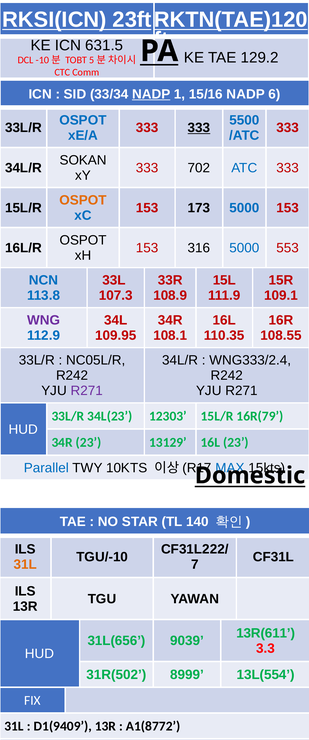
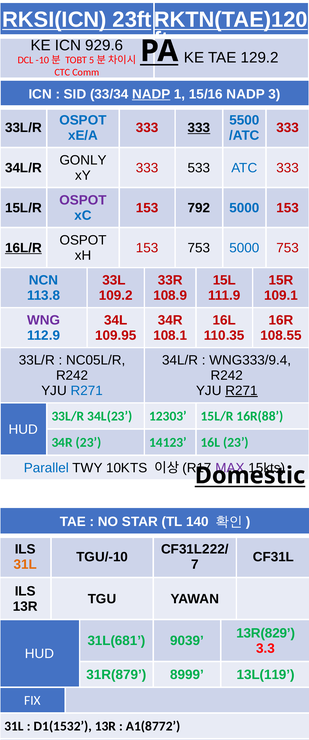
631.5: 631.5 -> 929.6 (104, 45)
6: 6 -> 3 (274, 94)
SOKAN: SOKAN -> GONLY (83, 160)
702: 702 -> 533 (199, 168)
OSPOT colour: orange -> purple (83, 200)
173: 173 -> 792 (199, 208)
16L/R underline: none -> present (23, 248)
153 316: 316 -> 753 (199, 248)
5000 553: 553 -> 753 (288, 248)
107.3: 107.3 -> 109.2 (116, 295)
WNG333/2.4: WNG333/2.4 -> WNG333/9.4 (250, 360)
R271 colour: purple -> blue (87, 390)
R271 underline: none -> present (241, 390)
16R(79: 16R(79 -> 16R(88 (260, 416)
13129: 13129 -> 14123 (168, 442)
MAX colour: blue -> purple (230, 467)
13R(611: 13R(611 -> 13R(829 (266, 633)
31L(656: 31L(656 -> 31L(681 (117, 640)
31R(502: 31R(502 -> 31R(879 (116, 674)
13L(554: 13L(554 -> 13L(119 (266, 674)
D1(9409: D1(9409 -> D1(1532 (63, 726)
